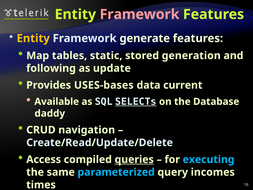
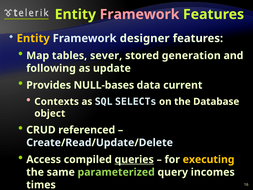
generate: generate -> designer (145, 38)
static: static -> sever (106, 56)
USES-bases: USES-bases -> NULL-bases (104, 85)
Available: Available -> Contexts (57, 101)
SELECTs underline: present -> none (136, 101)
daddy: daddy -> object (50, 113)
navigation: navigation -> referenced (87, 130)
executing colour: light blue -> yellow (209, 159)
parameterized colour: light blue -> light green (116, 172)
